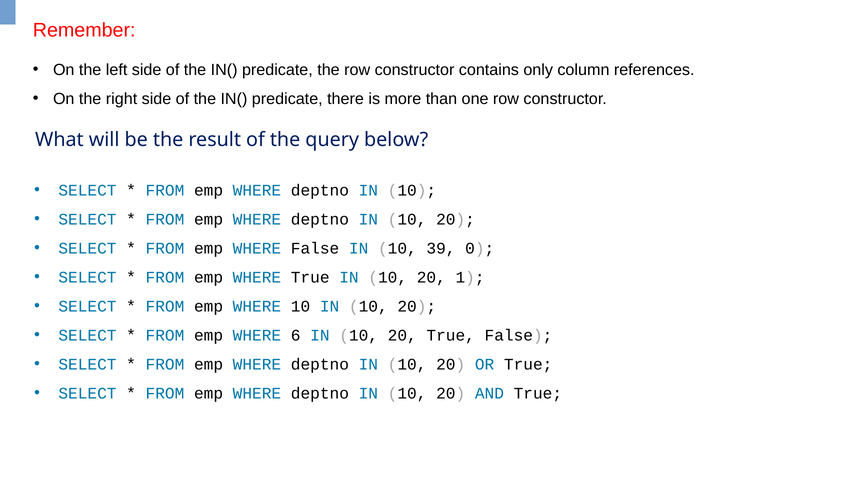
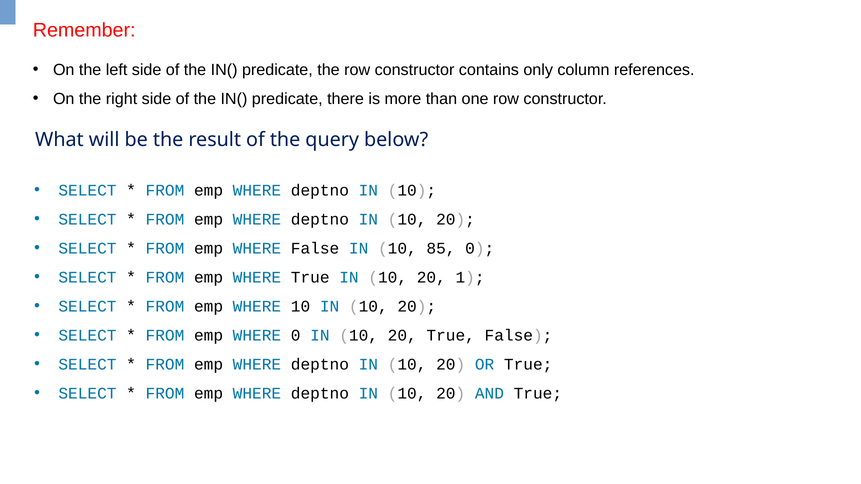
39: 39 -> 85 (441, 248)
WHERE 6: 6 -> 0 (296, 336)
